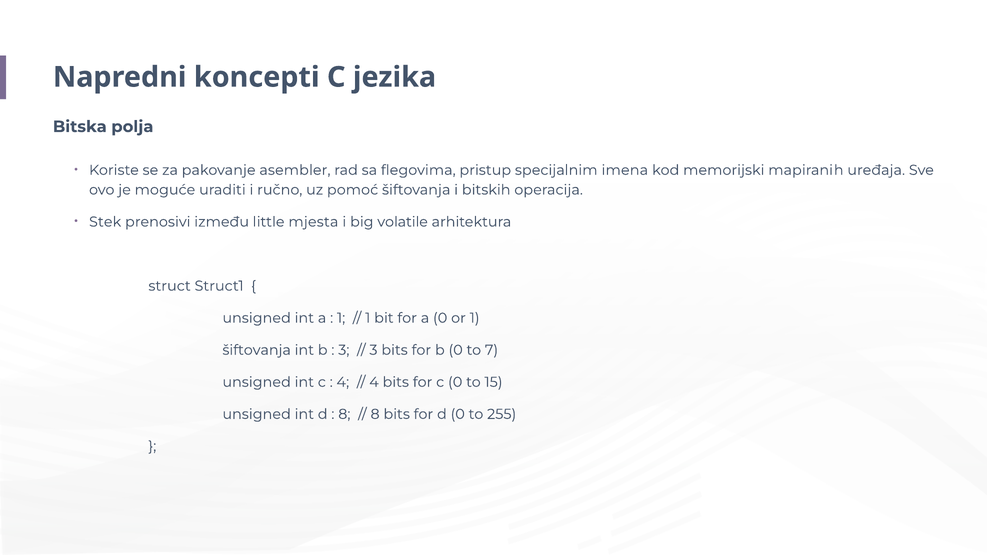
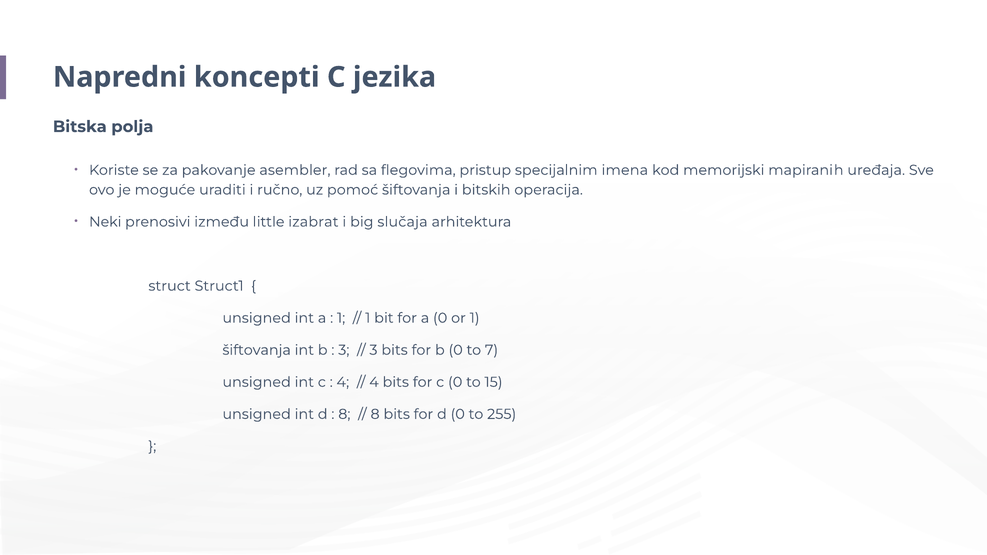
Stek: Stek -> Neki (105, 222)
mjesta: mjesta -> izabrat (313, 222)
volatile: volatile -> slučaja (402, 222)
